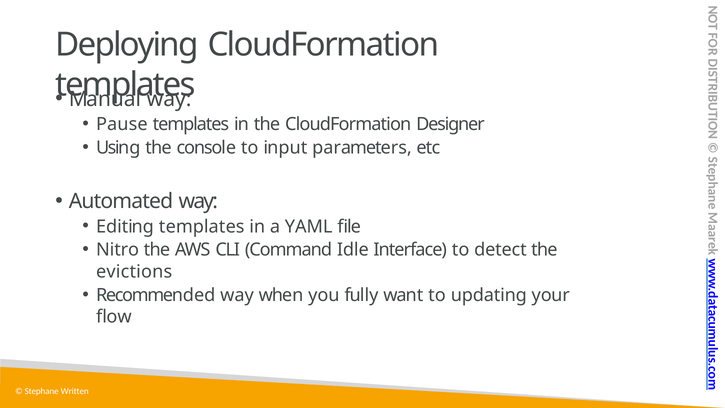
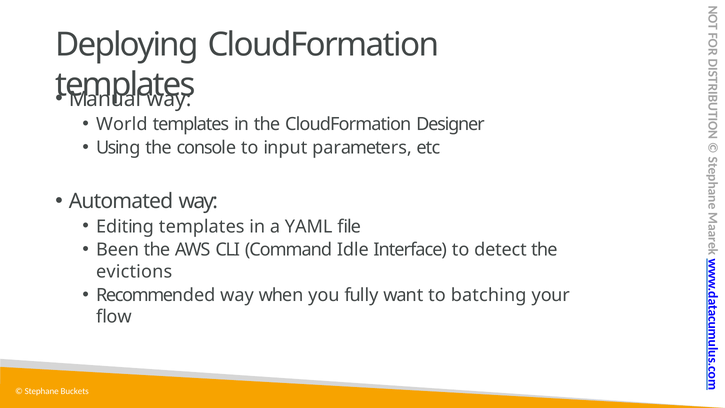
Pause: Pause -> World (122, 124)
Nitro: Nitro -> Been (118, 250)
updating: updating -> batching (489, 295)
Written: Written -> Buckets (75, 391)
